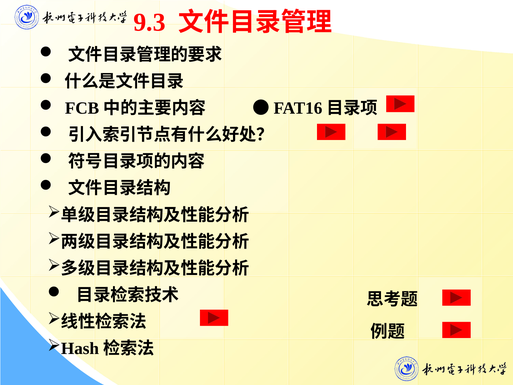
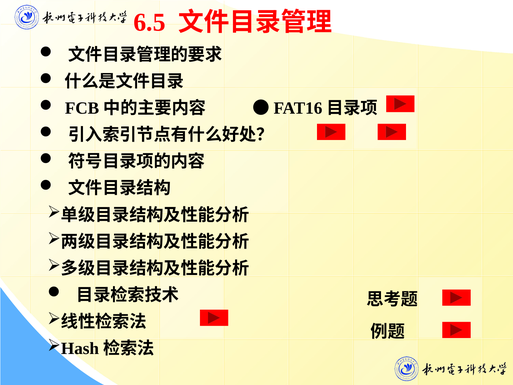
9.3: 9.3 -> 6.5 (150, 22)
